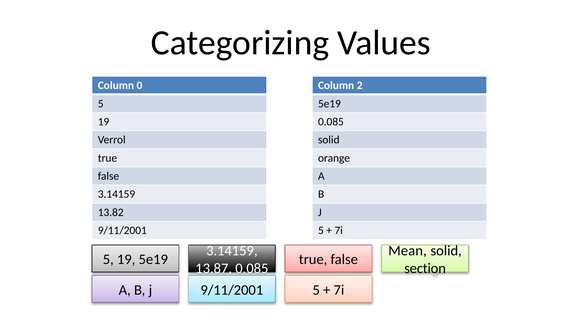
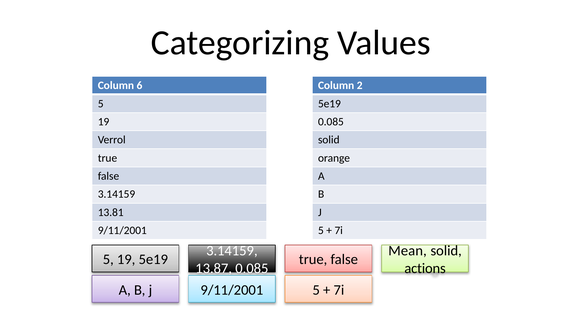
0: 0 -> 6 (139, 86)
13.82: 13.82 -> 13.81 (111, 213)
section: section -> actions (425, 269)
